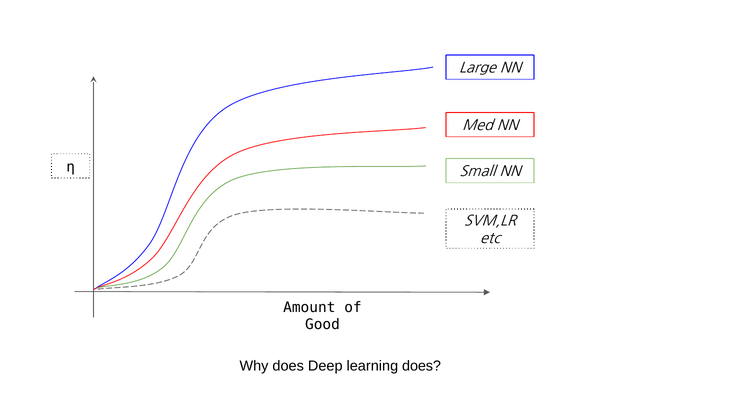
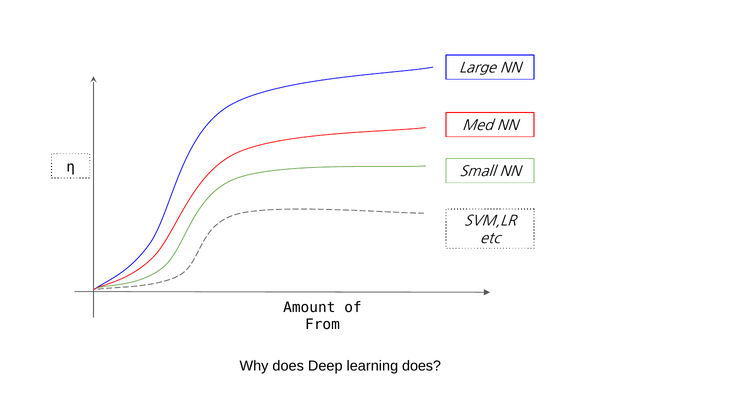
Good: Good -> From (322, 325)
